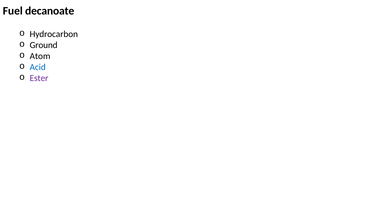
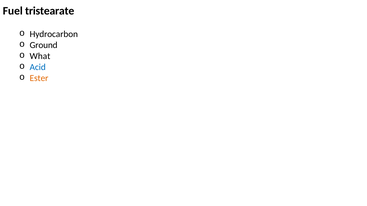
decanoate: decanoate -> tristearate (50, 11)
Atom: Atom -> What (40, 56)
Ester colour: purple -> orange (39, 78)
